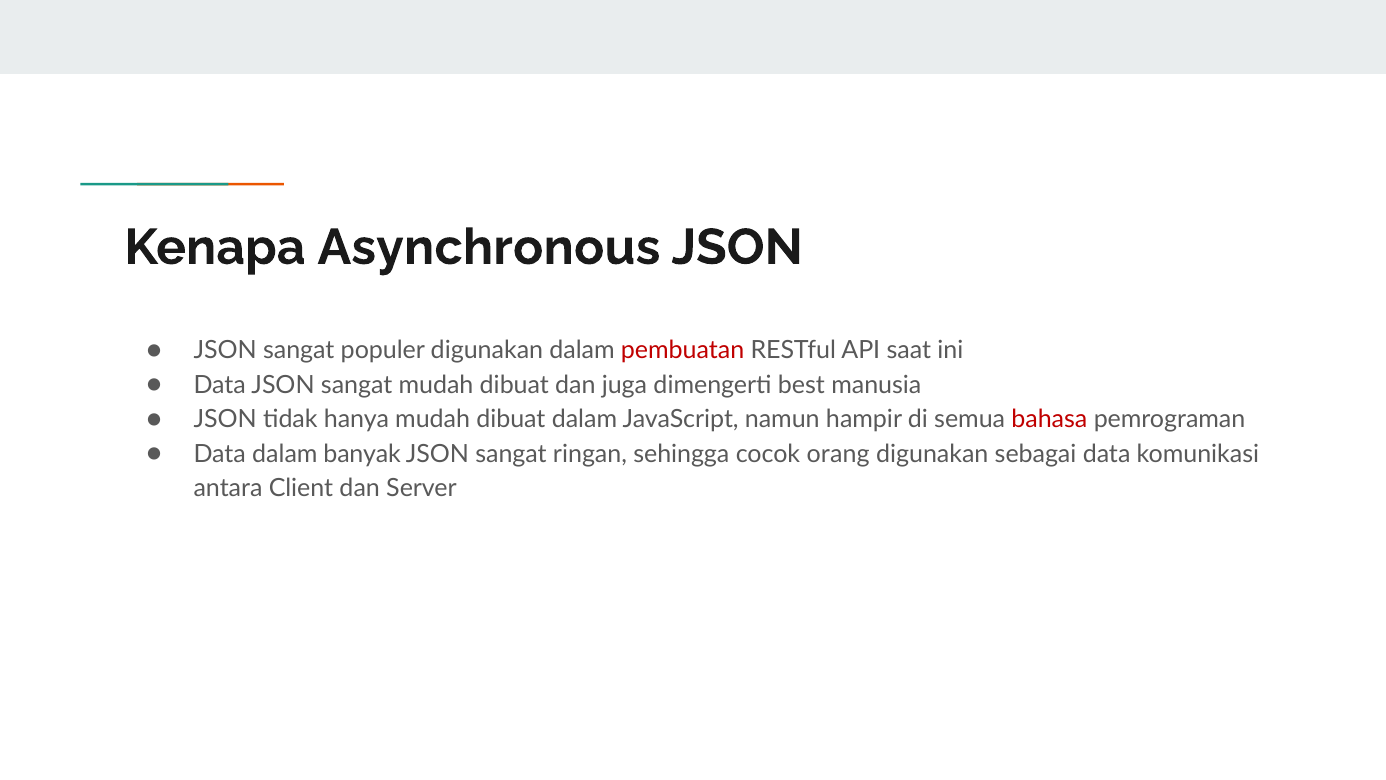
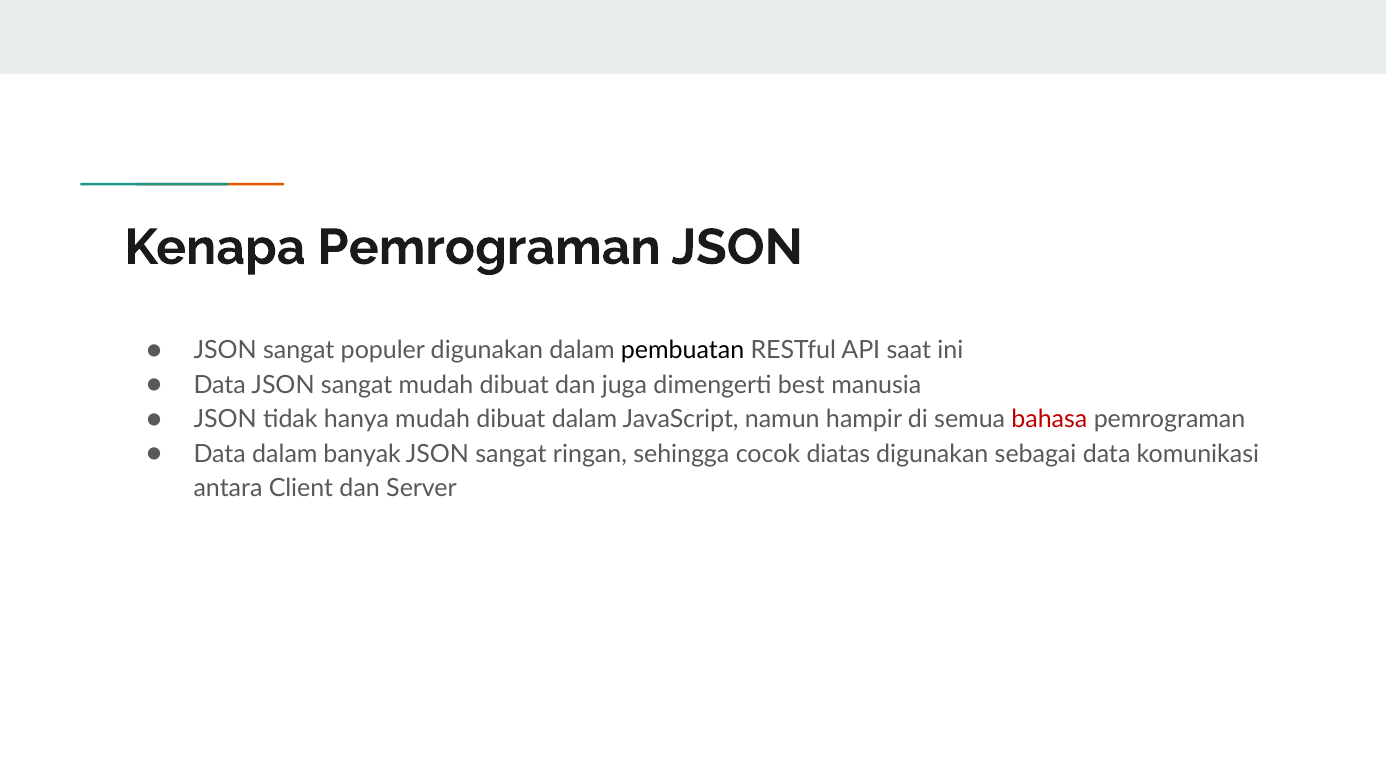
Kenapa Asynchronous: Asynchronous -> Pemrograman (489, 247)
pembuatan colour: red -> black (683, 350)
orang: orang -> diatas (838, 454)
